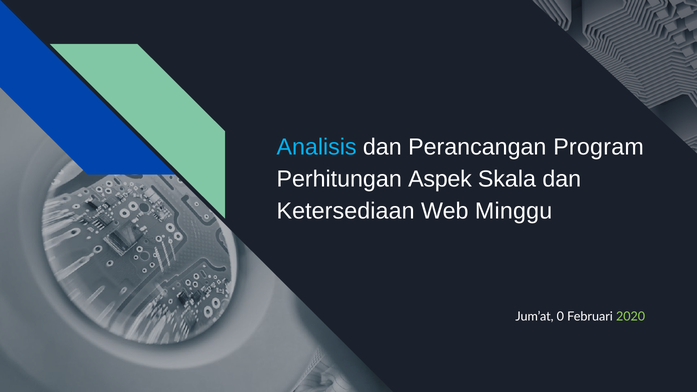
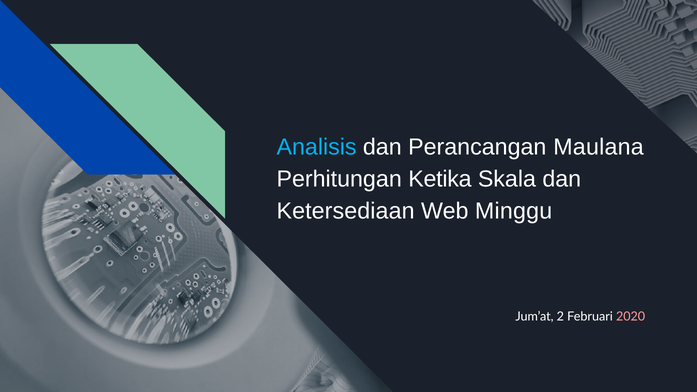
Program: Program -> Maulana (599, 147)
Aspek: Aspek -> Ketika (440, 179)
0: 0 -> 2 (560, 317)
2020 colour: light green -> pink (631, 317)
